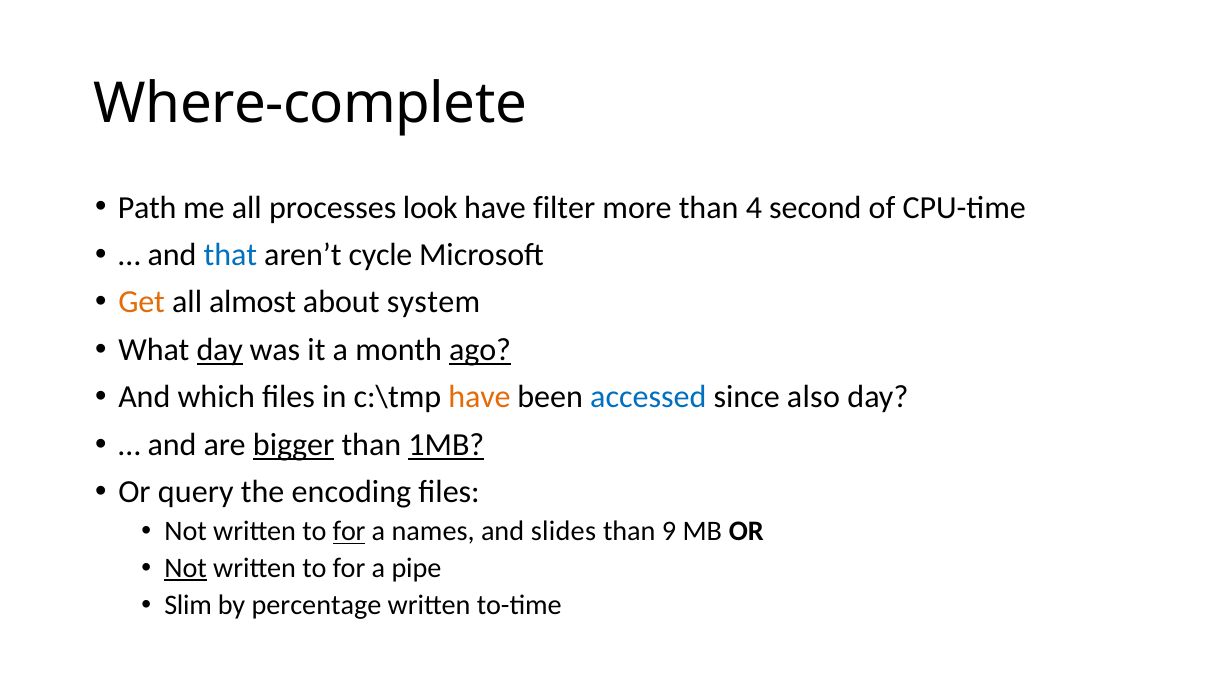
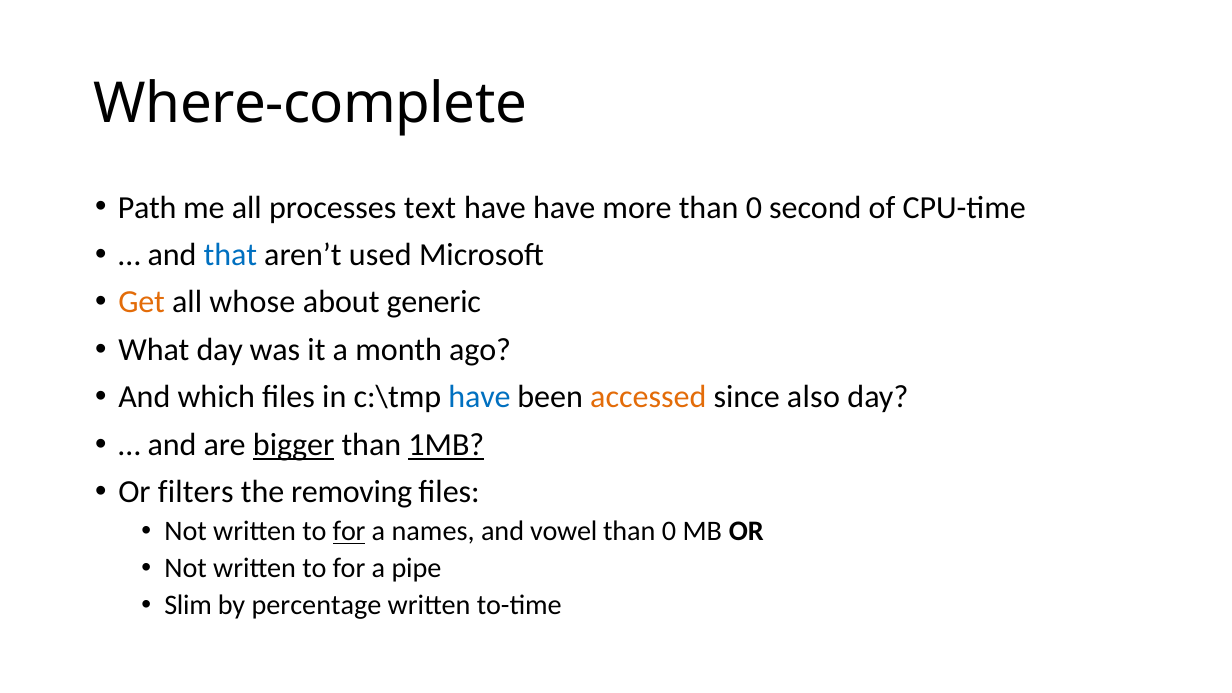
look: look -> text (430, 207)
have filter: filter -> have (564, 207)
more than 4: 4 -> 0 (754, 207)
cycle: cycle -> used (380, 255)
almost: almost -> whose (252, 302)
system: system -> generic (434, 302)
day underline: present -> none (220, 350)
ago underline: present -> none (480, 350)
have colour: orange -> blue (479, 397)
accessed colour: blue -> orange (648, 397)
query: query -> filters (196, 492)
encoding: encoding -> removing (352, 492)
slides: slides -> vowel (564, 531)
9: 9 -> 0 (669, 531)
Not underline: present -> none (186, 568)
